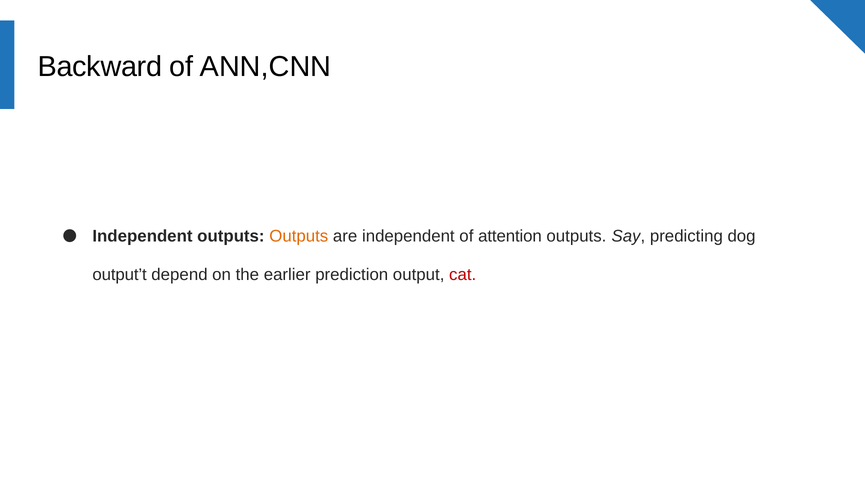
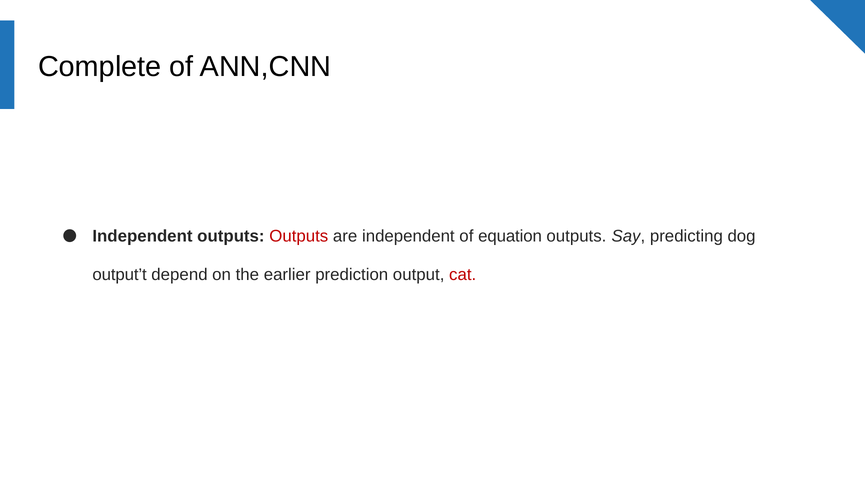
Backward: Backward -> Complete (100, 67)
Outputs colour: orange -> red (299, 236)
attention: attention -> equation (510, 236)
